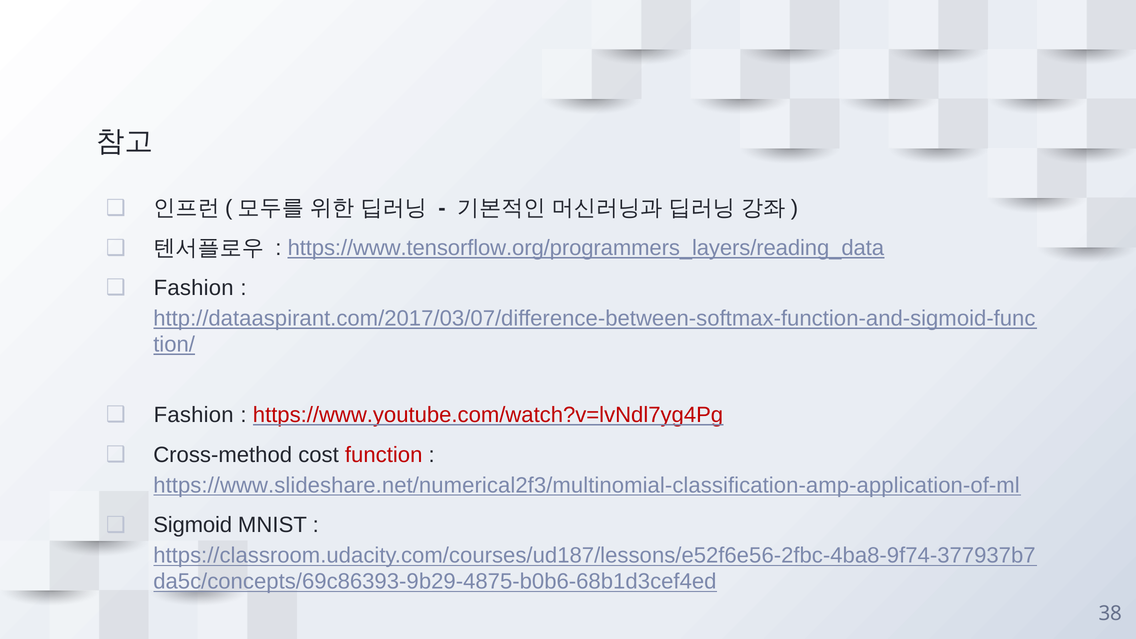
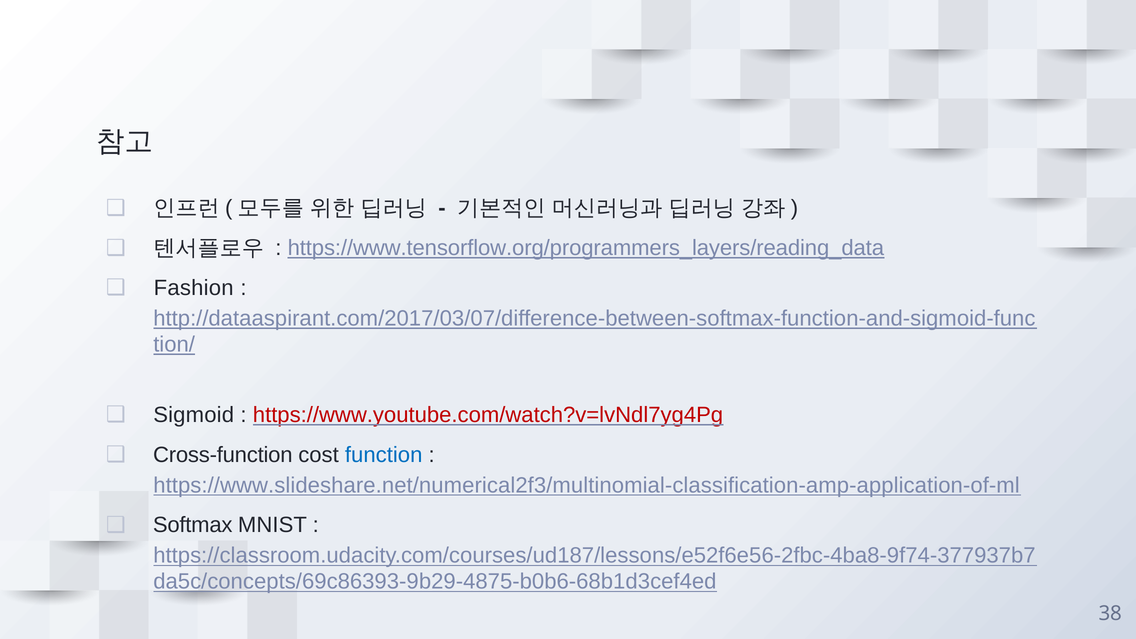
Fashion: Fashion -> Sigmoid (194, 415)
Cross-method: Cross-method -> Cross-function (223, 455)
function colour: red -> blue (384, 455)
Sigmoid: Sigmoid -> Softmax (193, 525)
